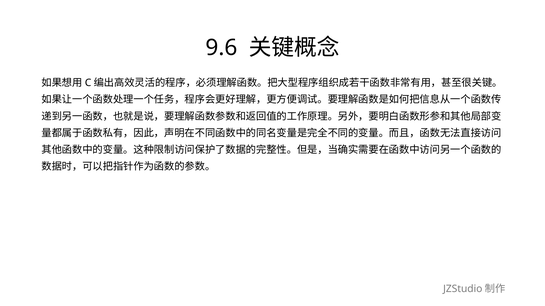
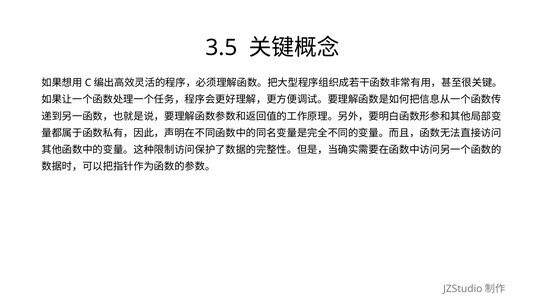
9.6: 9.6 -> 3.5 (221, 48)
